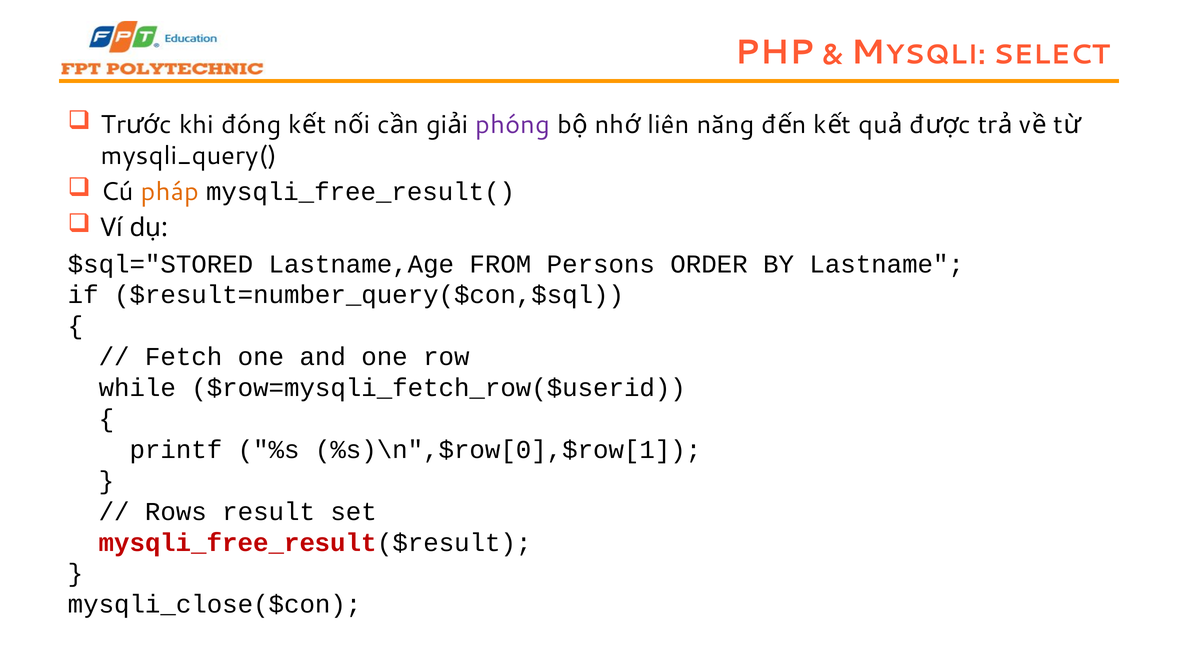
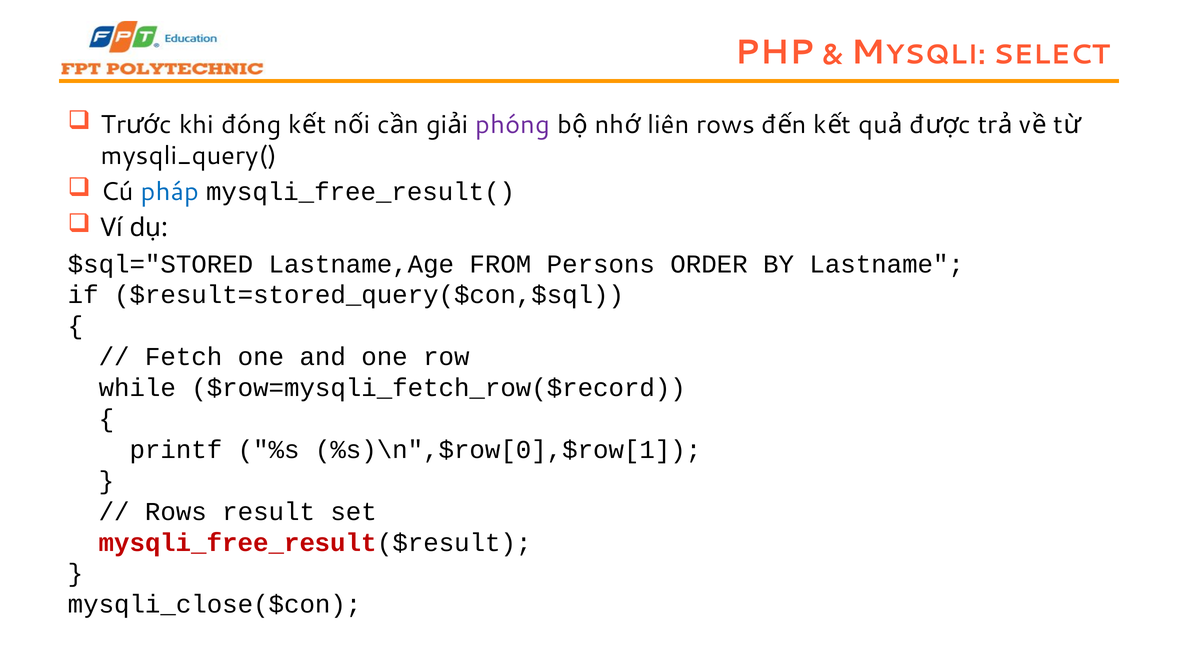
liên năng: năng -> rows (726, 125)
pháp colour: orange -> blue (170, 192)
$result=number_query($con,$sql: $result=number_query($con,$sql -> $result=stored_query($con,$sql (369, 295)
$row=mysqli_fetch_row($userid: $row=mysqli_fetch_row($userid -> $row=mysqli_fetch_row($record (439, 388)
